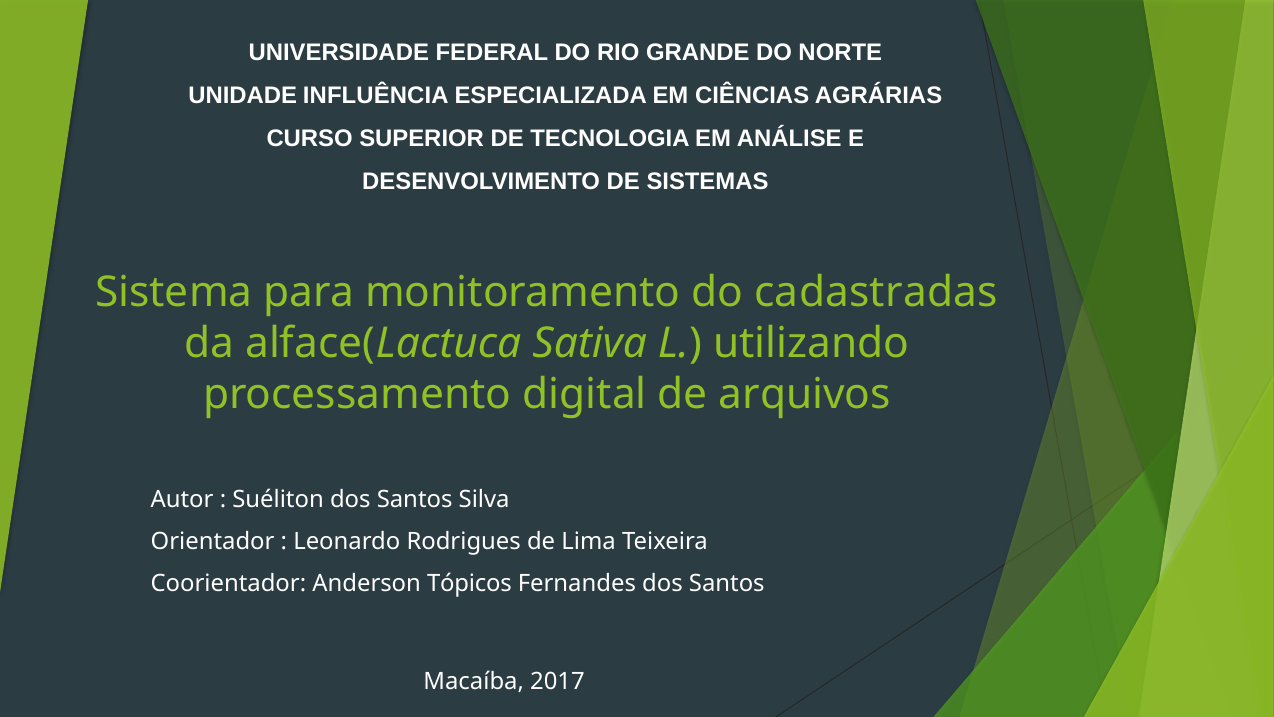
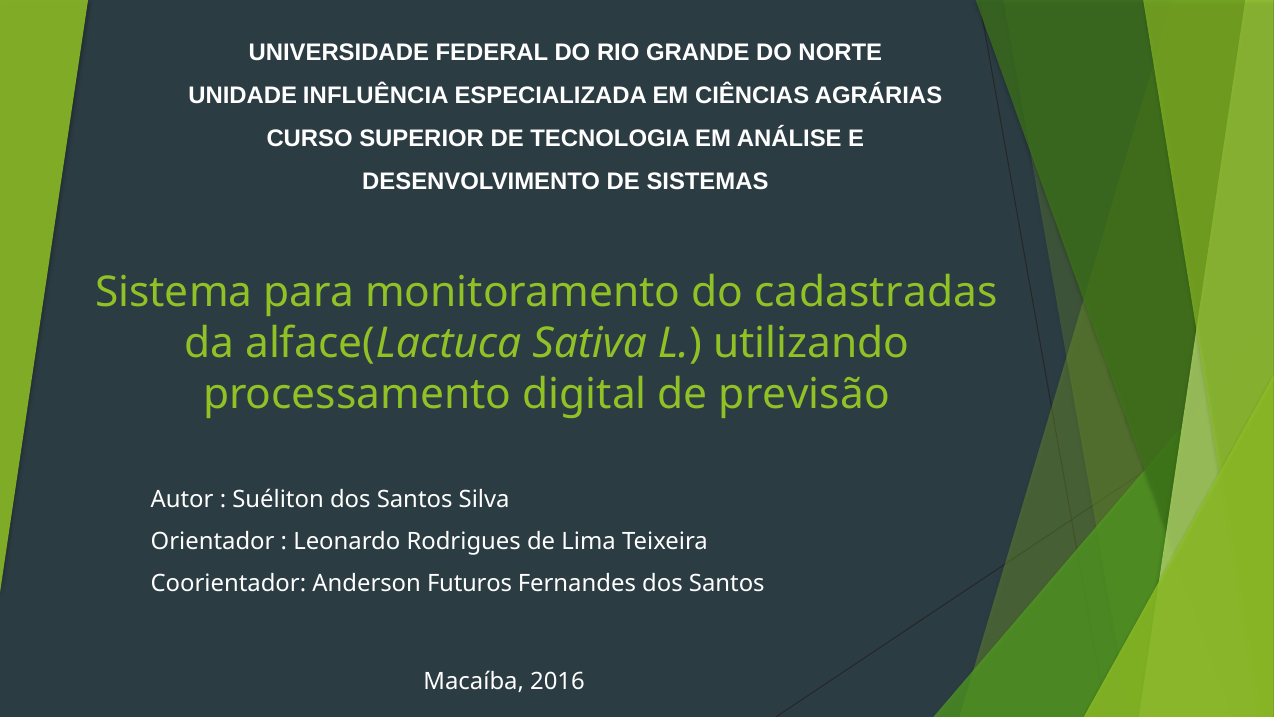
arquivos: arquivos -> previsão (805, 394)
Tópicos: Tópicos -> Futuros (470, 583)
2017: 2017 -> 2016 (557, 681)
